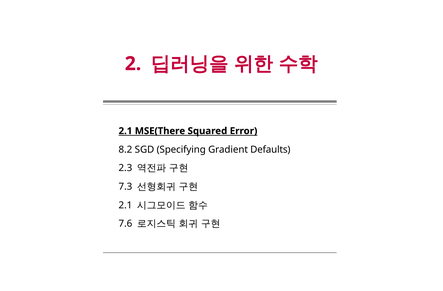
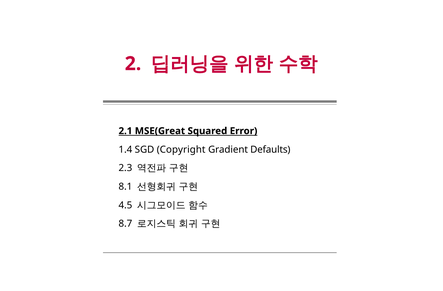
MSE(There: MSE(There -> MSE(Great (160, 131)
8.2: 8.2 -> 1.4 (125, 149)
Specifying: Specifying -> Copyright (181, 149)
7.3: 7.3 -> 8.1 (125, 187)
2.1: 2.1 -> 4.5 (125, 205)
7.6: 7.6 -> 8.7 (125, 224)
